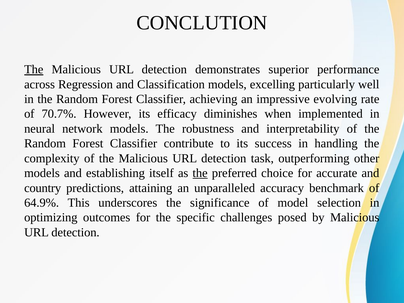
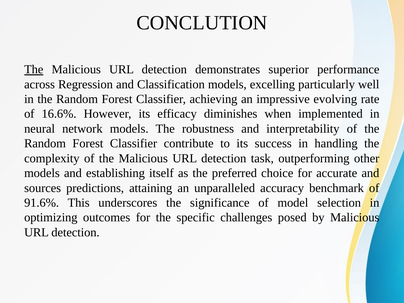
70.7%: 70.7% -> 16.6% (59, 114)
the underline: present -> none (200, 173)
country: country -> sources (43, 188)
64.9%: 64.9% -> 91.6% (42, 203)
